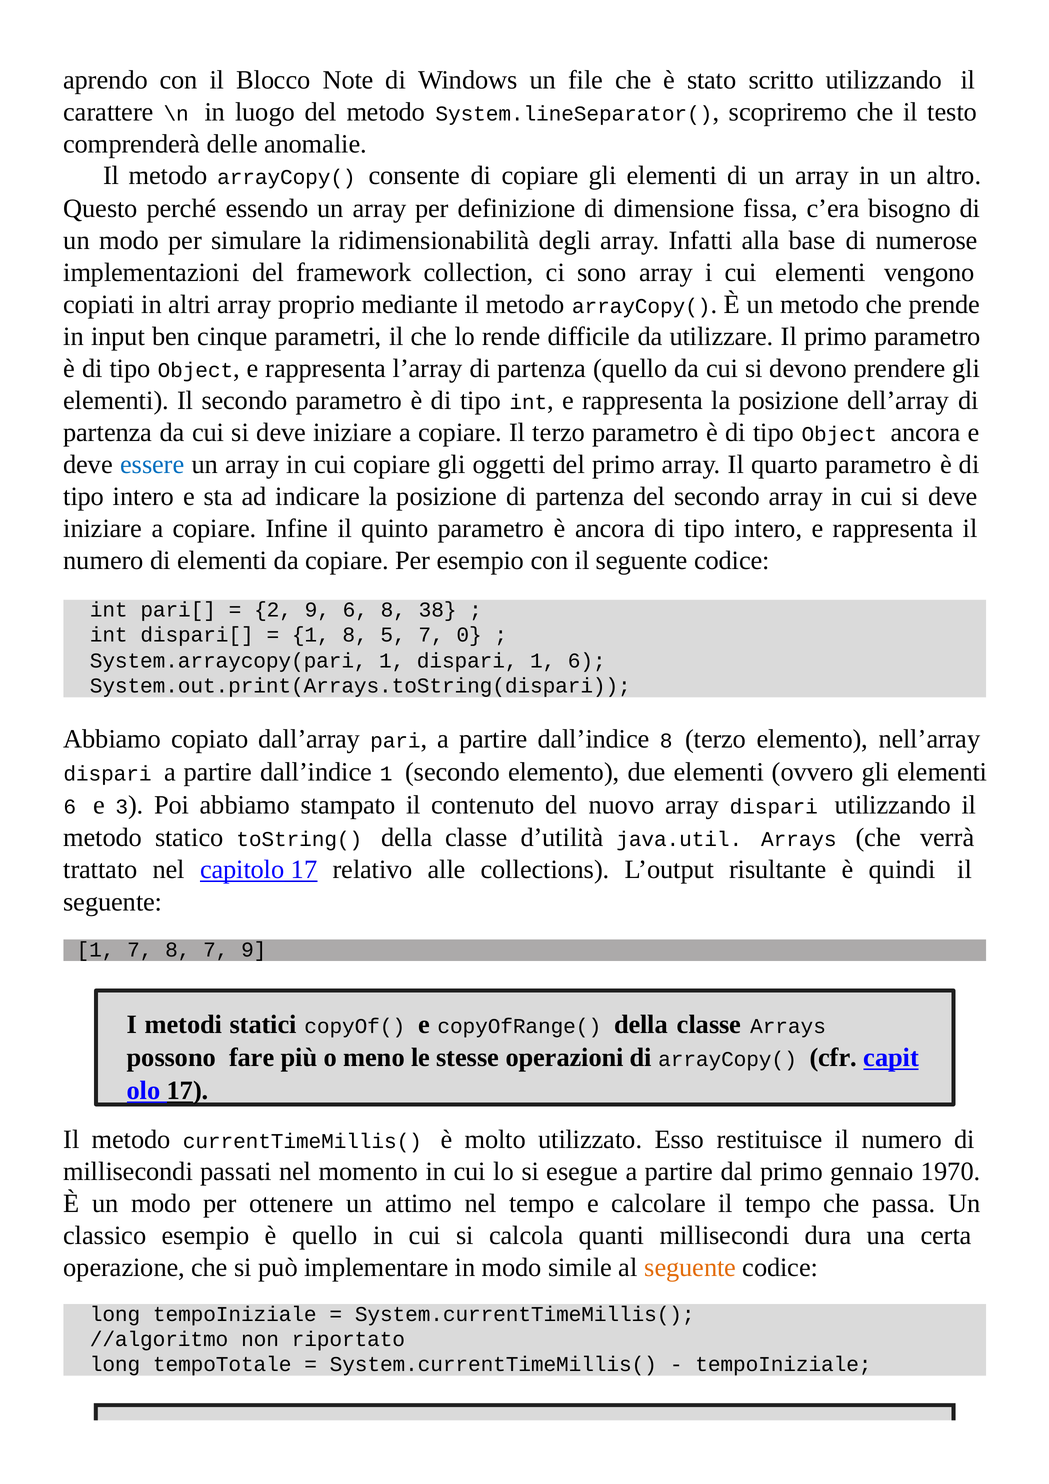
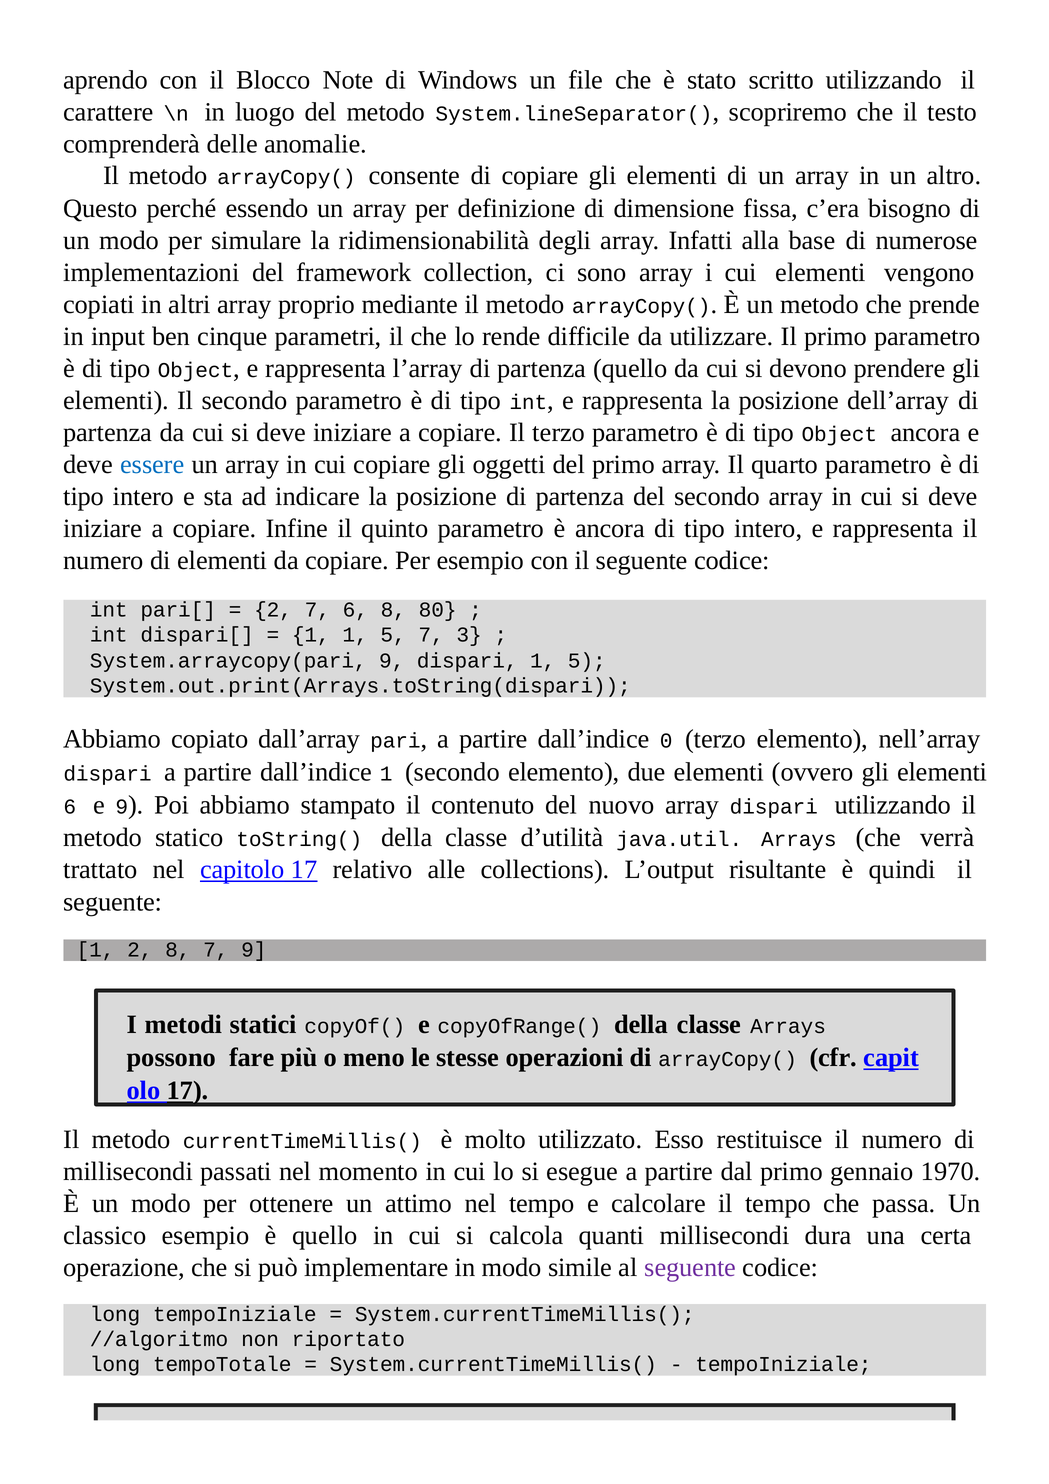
2 9: 9 -> 7 (317, 610)
38: 38 -> 80 (438, 610)
1 8: 8 -> 1 (355, 635)
0: 0 -> 3 (469, 635)
System.arraycopy(pari 1: 1 -> 9 (392, 661)
dispari 1 6: 6 -> 5 (587, 661)
dall’indice 8: 8 -> 0 (666, 741)
e 3: 3 -> 9 (122, 807)
1 7: 7 -> 2 (140, 950)
seguente colour: orange -> purple (690, 1268)
